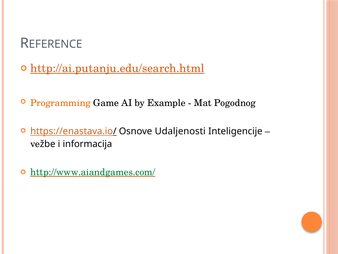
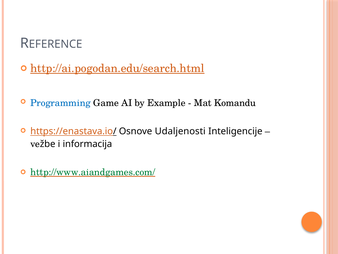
http://ai.putanju.edu/search.html: http://ai.putanju.edu/search.html -> http://ai.pogodan.edu/search.html (117, 68)
Programming colour: orange -> blue (60, 103)
Pogodnog: Pogodnog -> Komandu (235, 103)
